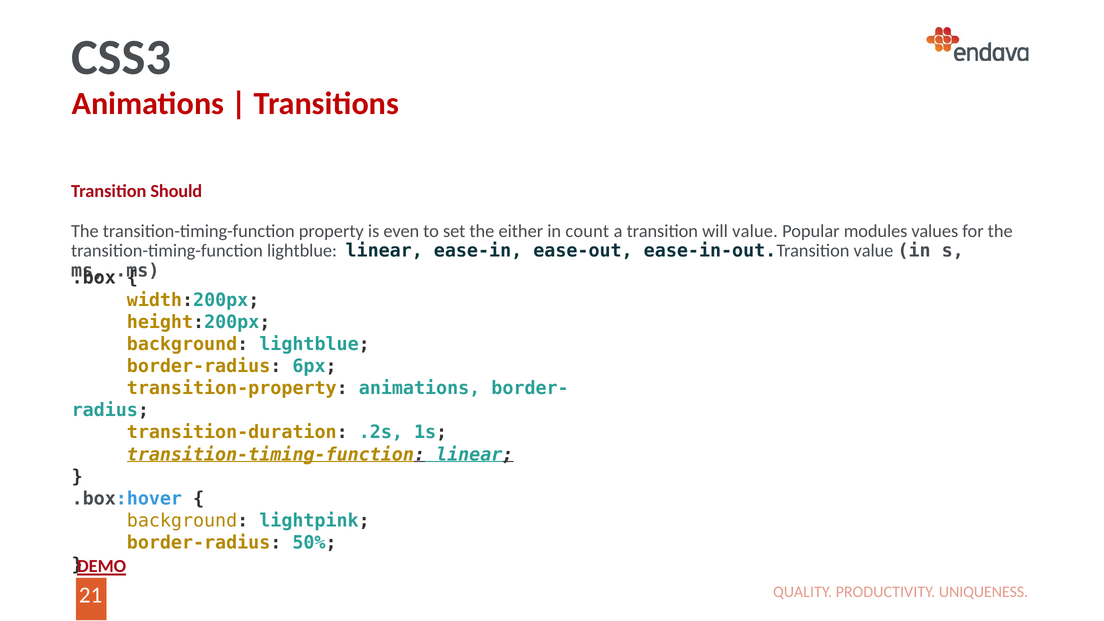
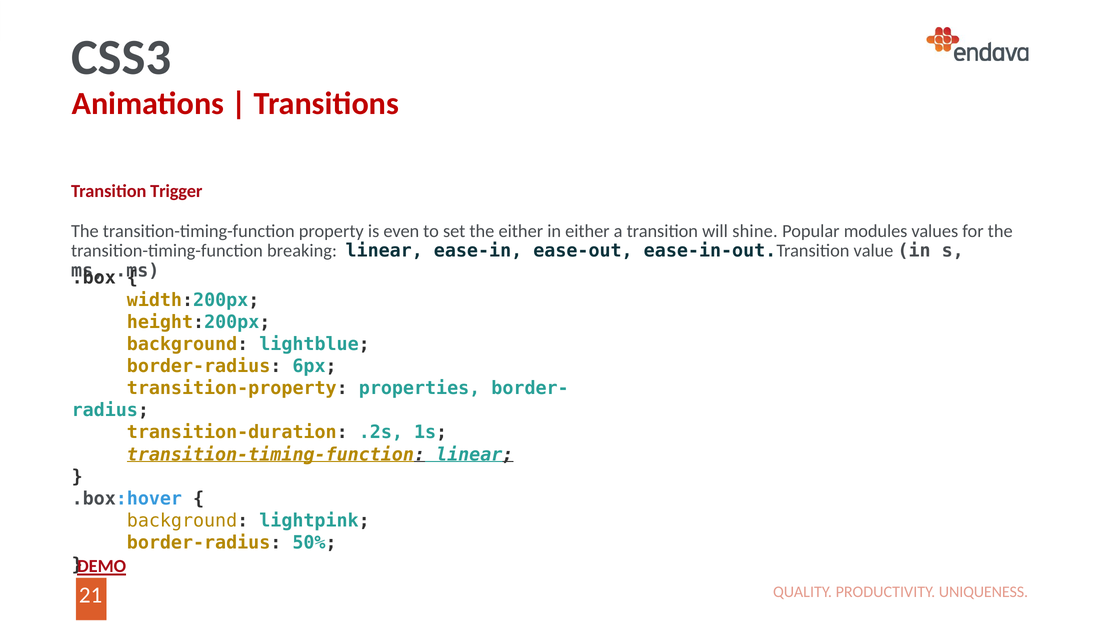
Should: Should -> Trigger (176, 191)
in count: count -> either (587, 231)
will value: value -> shine (755, 231)
transition-timing-function lightblue: lightblue -> breaking (302, 251)
transition-property animations: animations -> properties (420, 388)
